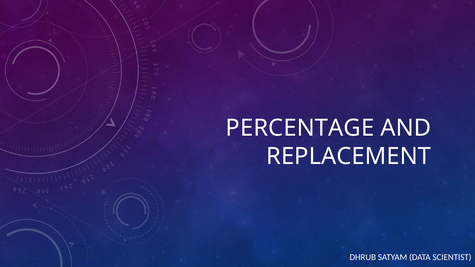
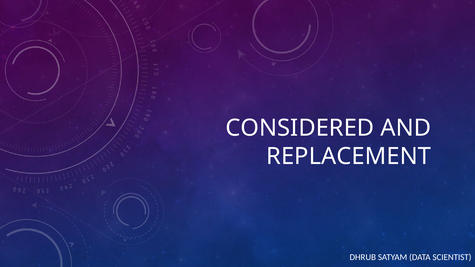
PERCENTAGE: PERCENTAGE -> CONSIDERED (300, 128)
